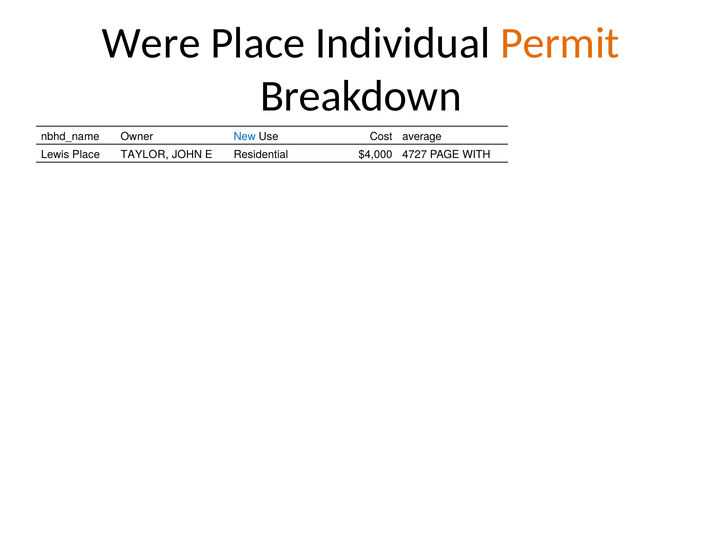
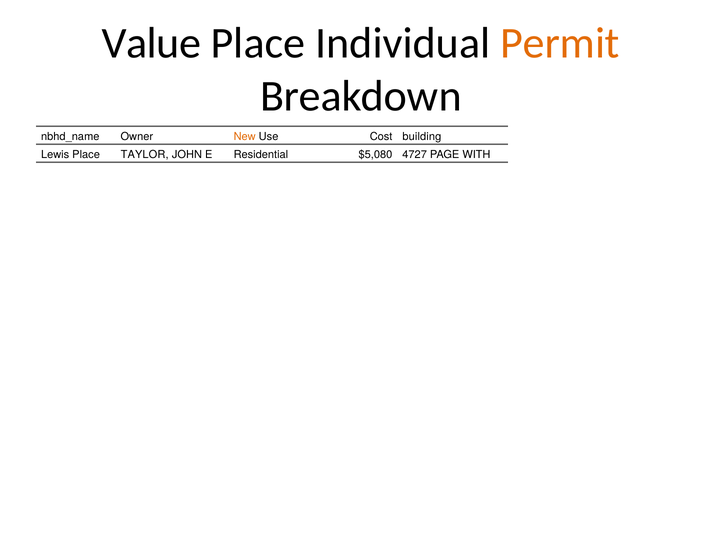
Were: Were -> Value (151, 43)
New colour: blue -> orange (245, 137)
average: average -> building (422, 137)
$4,000: $4,000 -> $5,080 (375, 155)
